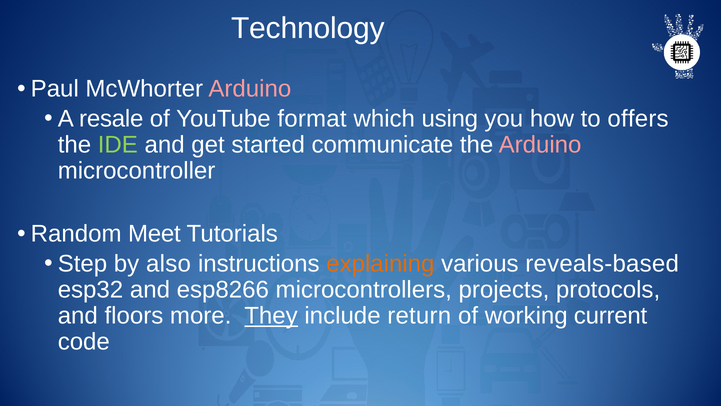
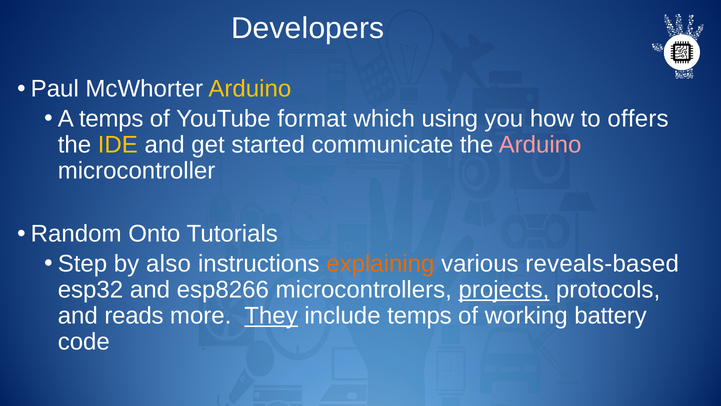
Technology: Technology -> Developers (308, 28)
Arduino colour: pink -> yellow (250, 89)
A resale: resale -> temps (111, 119)
IDE colour: light green -> yellow (118, 145)
Meet: Meet -> Onto (154, 234)
projects underline: none -> present (504, 289)
floors: floors -> reads (134, 315)
include return: return -> temps (419, 315)
current: current -> battery (611, 315)
